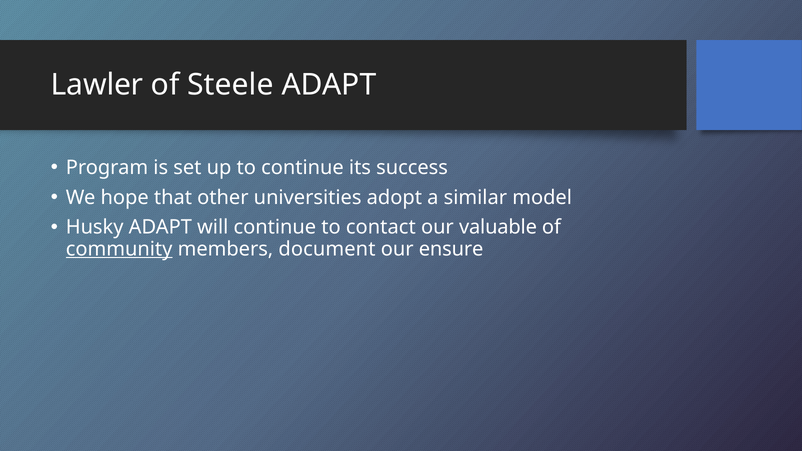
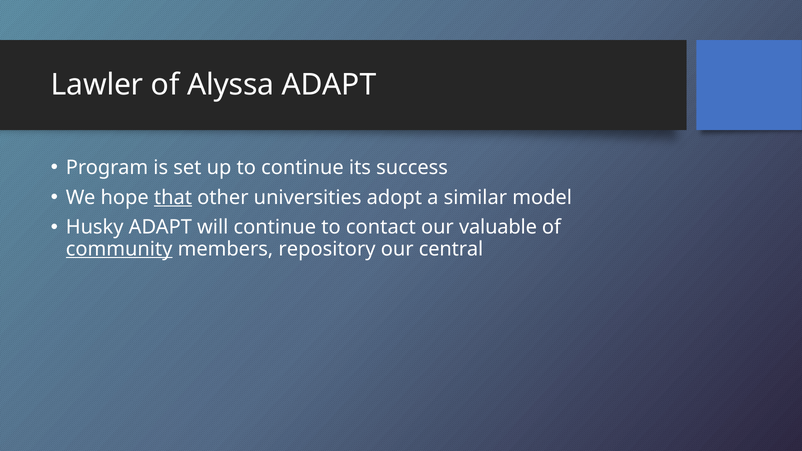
Steele: Steele -> Alyssa (231, 85)
that underline: none -> present (173, 197)
document: document -> repository (327, 249)
ensure: ensure -> central (451, 249)
